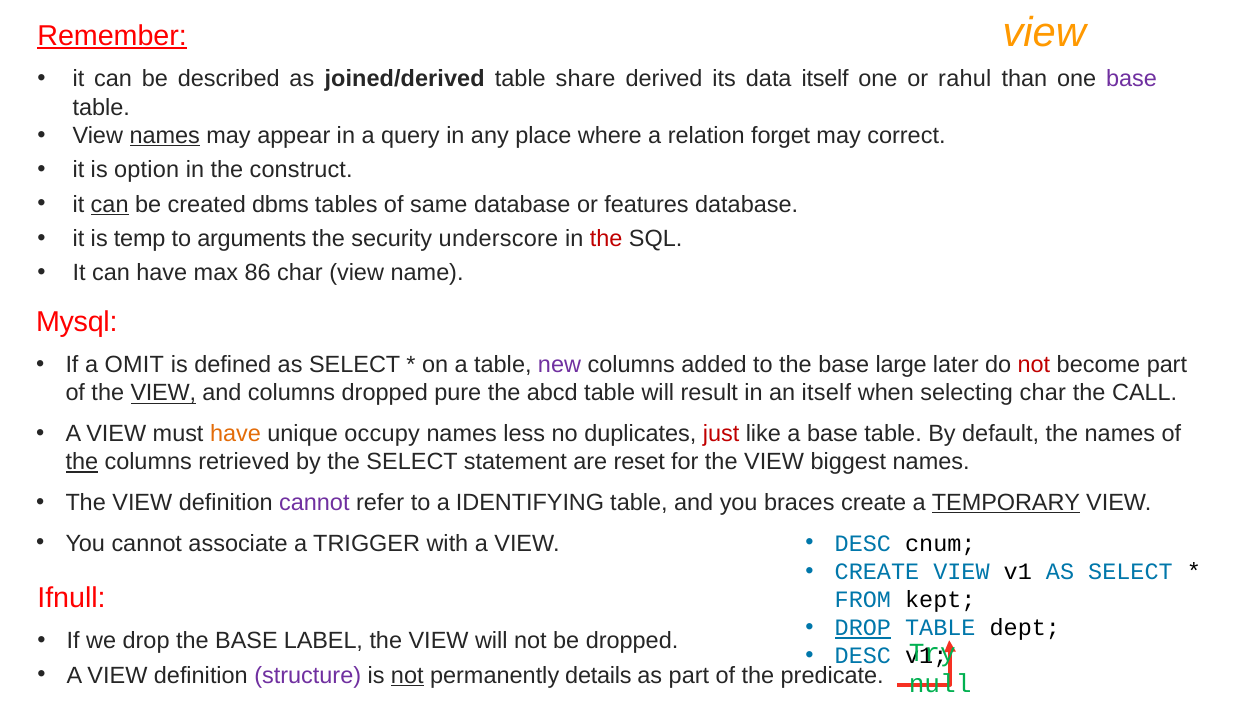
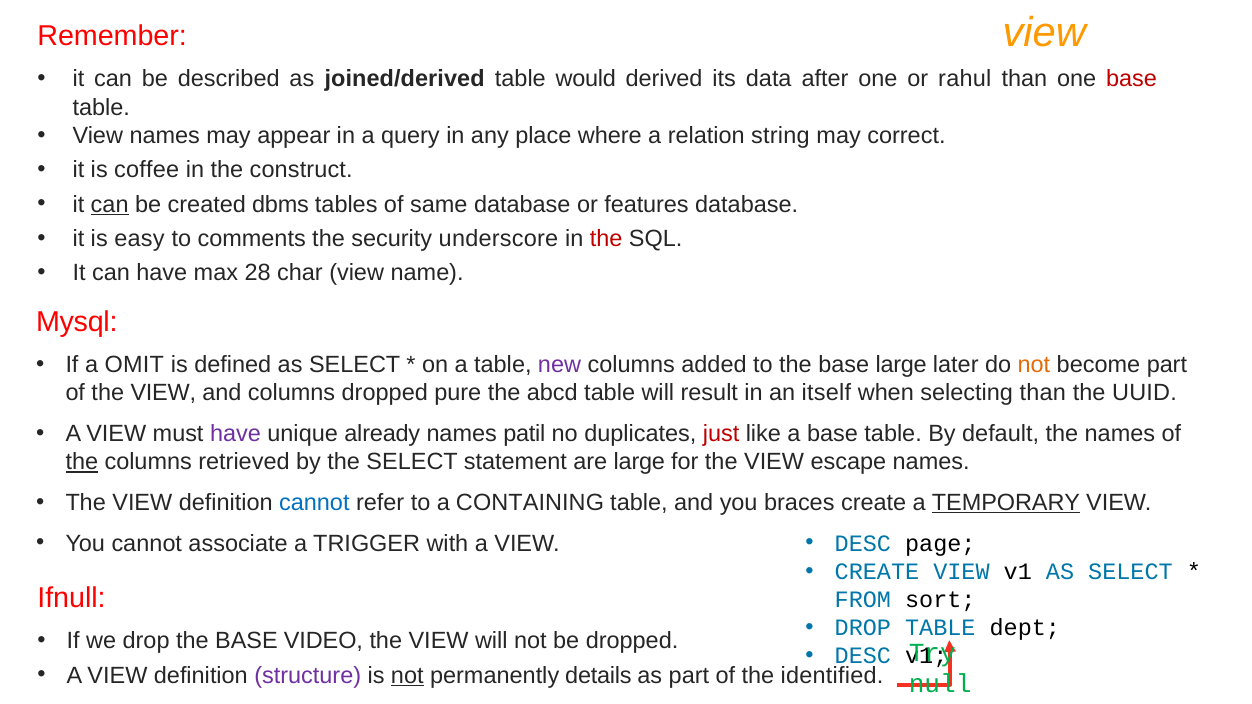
Remember underline: present -> none (112, 36)
share: share -> would (586, 79)
data itself: itself -> after (825, 79)
base colour: purple -> red (1132, 79)
names underline: present -> none (165, 136)
forget: forget -> string (780, 136)
option: option -> coffee (147, 170)
temp: temp -> easy (139, 239)
arguments: arguments -> comments (252, 239)
86: 86 -> 28 (258, 273)
not colour: red -> orange (1034, 365)
VIEW underline: present -> none (163, 393)
selecting char: char -> than (1043, 393)
CALL: CALL -> UUID (1145, 393)
have colour: orange -> purple (236, 434)
occupy: occupy -> already (382, 434)
less: less -> patil (524, 434)
are reset: reset -> large (639, 462)
biggest: biggest -> escape (848, 462)
cannot colour: purple -> blue (314, 503)
IDENTIFYING: IDENTIFYING -> CONTAINING (530, 503)
cnum: cnum -> page (940, 544)
kept: kept -> sort (940, 600)
DROP underline: present -> none (863, 628)
LABEL: LABEL -> VIDEO (323, 641)
predicate: predicate -> identified (832, 676)
